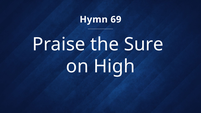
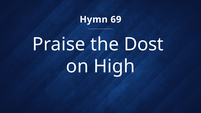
Sure: Sure -> Dost (144, 44)
